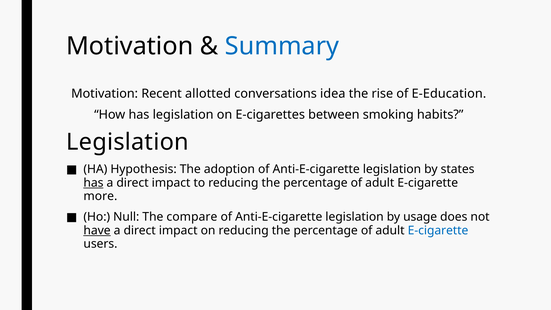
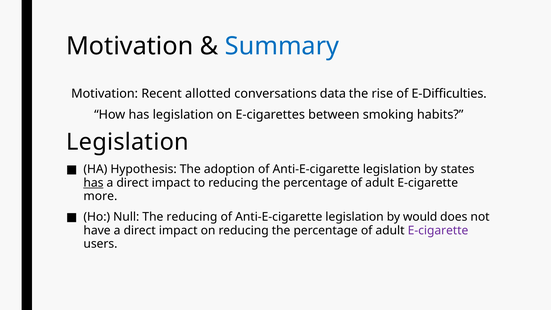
idea: idea -> data (333, 94)
E-Education: E-Education -> E-Difficulties (449, 94)
The compare: compare -> reducing (192, 217)
usage: usage -> would (420, 217)
have underline: present -> none (97, 230)
E-cigarette colour: blue -> purple (438, 230)
